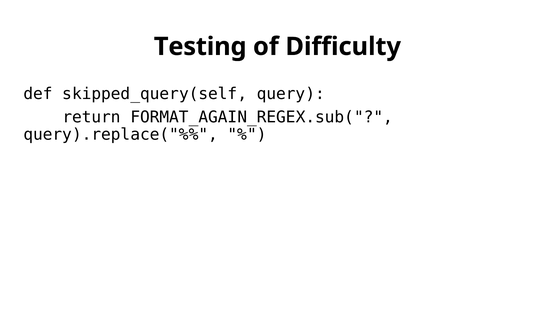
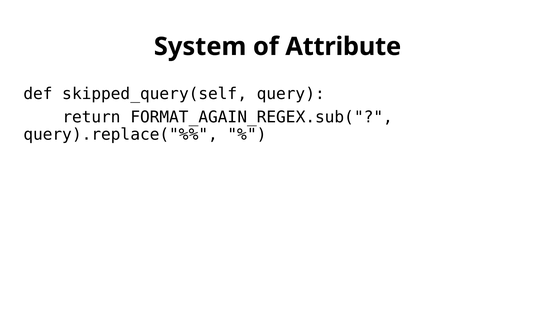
Testing: Testing -> System (200, 47)
Difficulty: Difficulty -> Attribute (343, 47)
